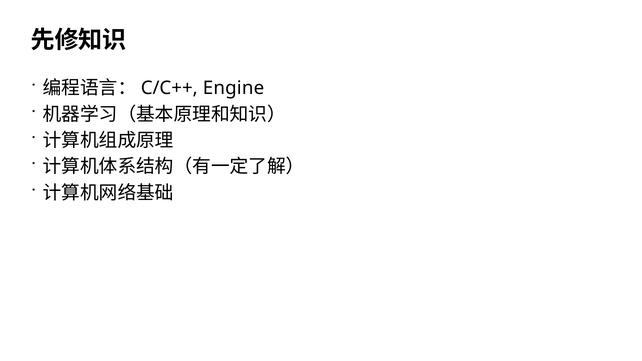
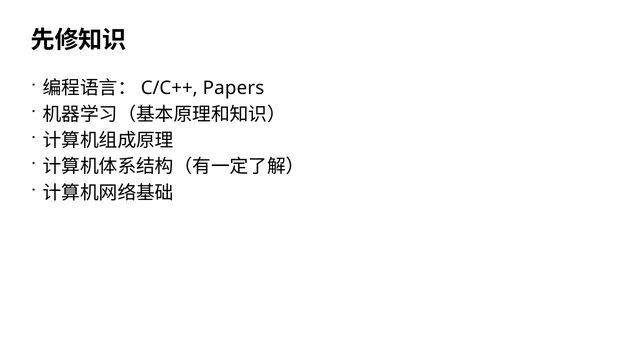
Engine: Engine -> Papers (233, 88)
